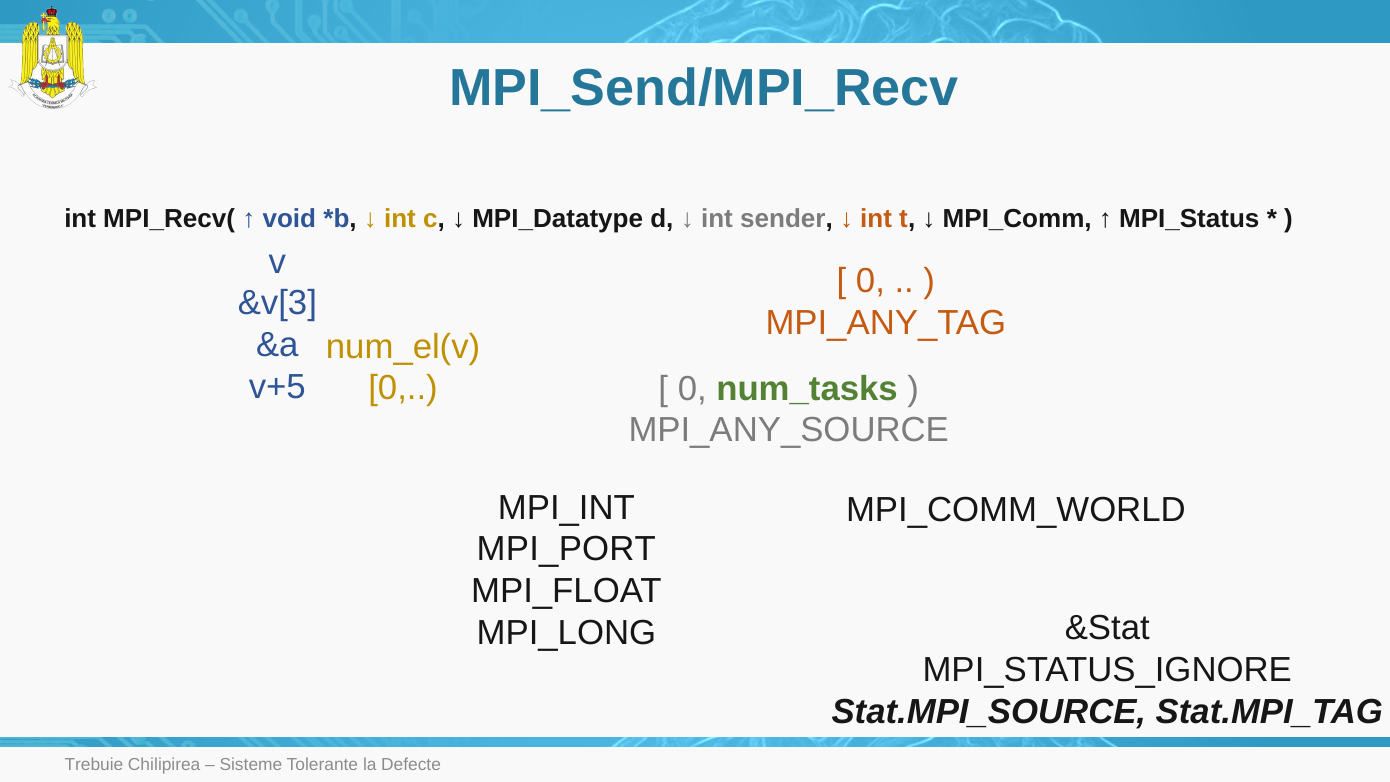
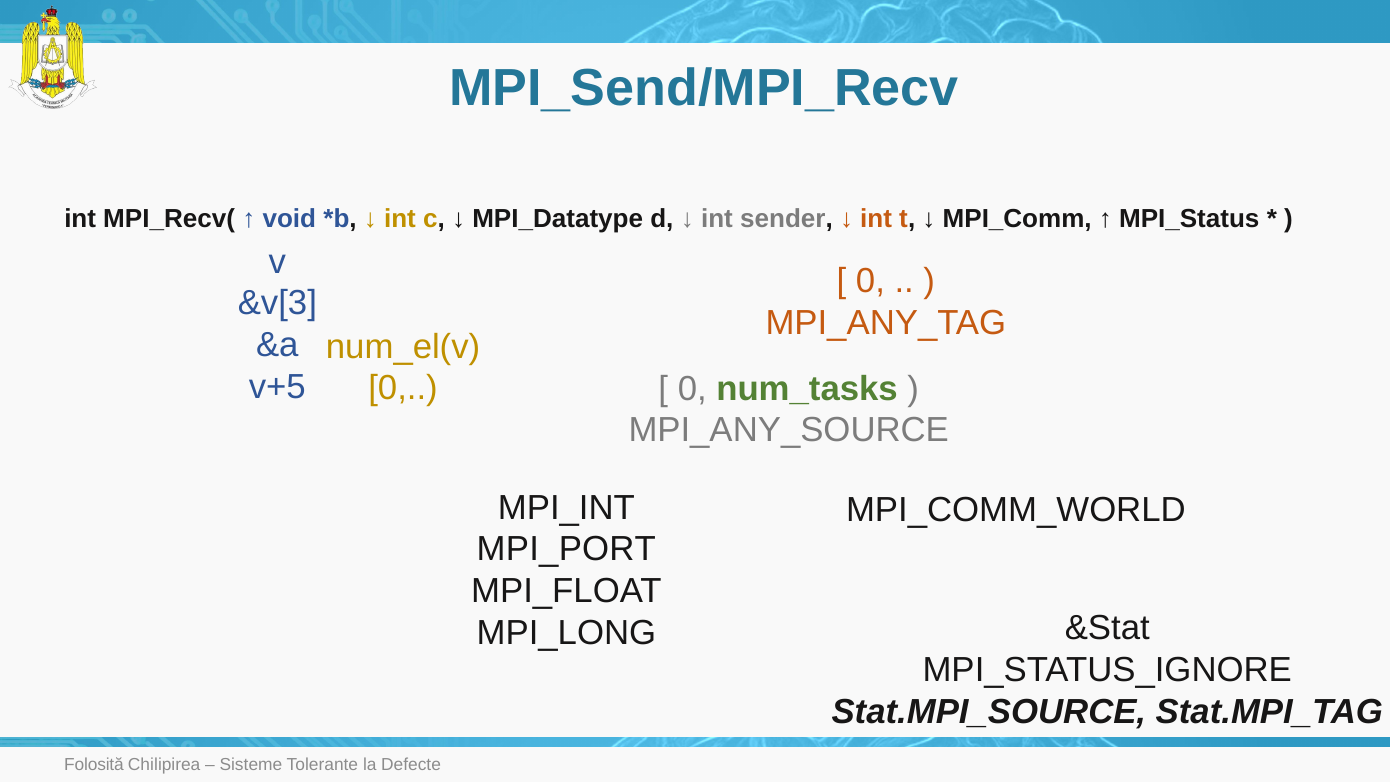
Trebuie: Trebuie -> Folosită (94, 765)
